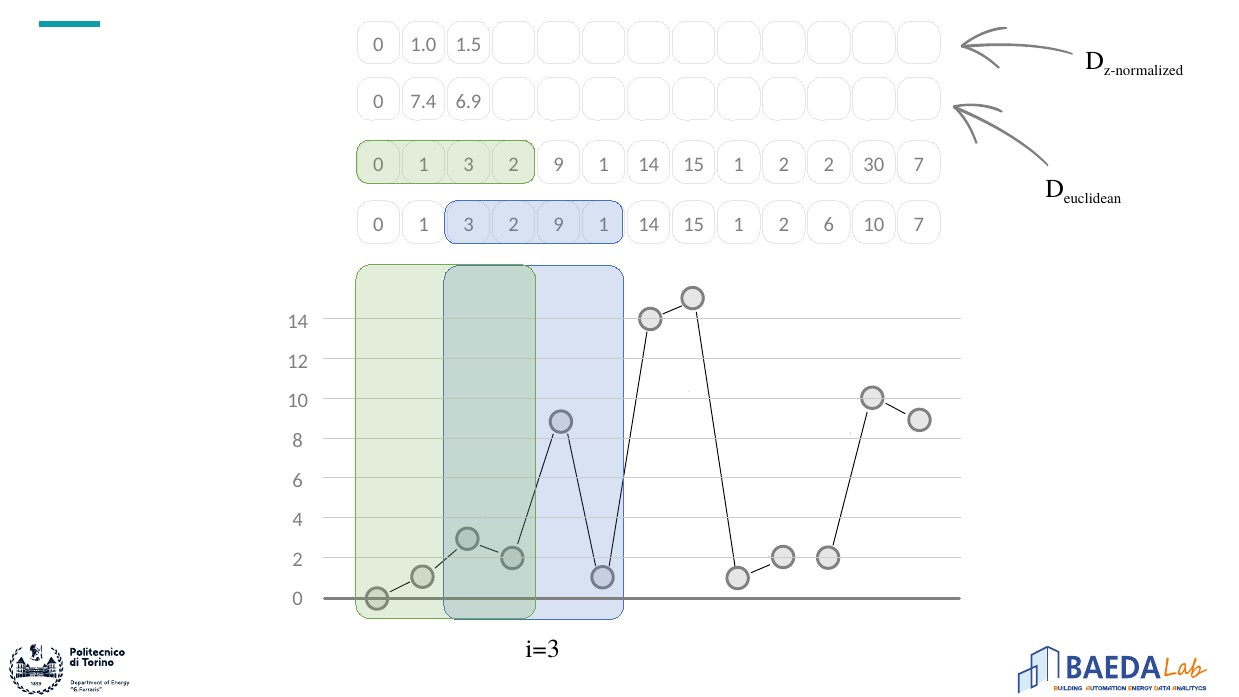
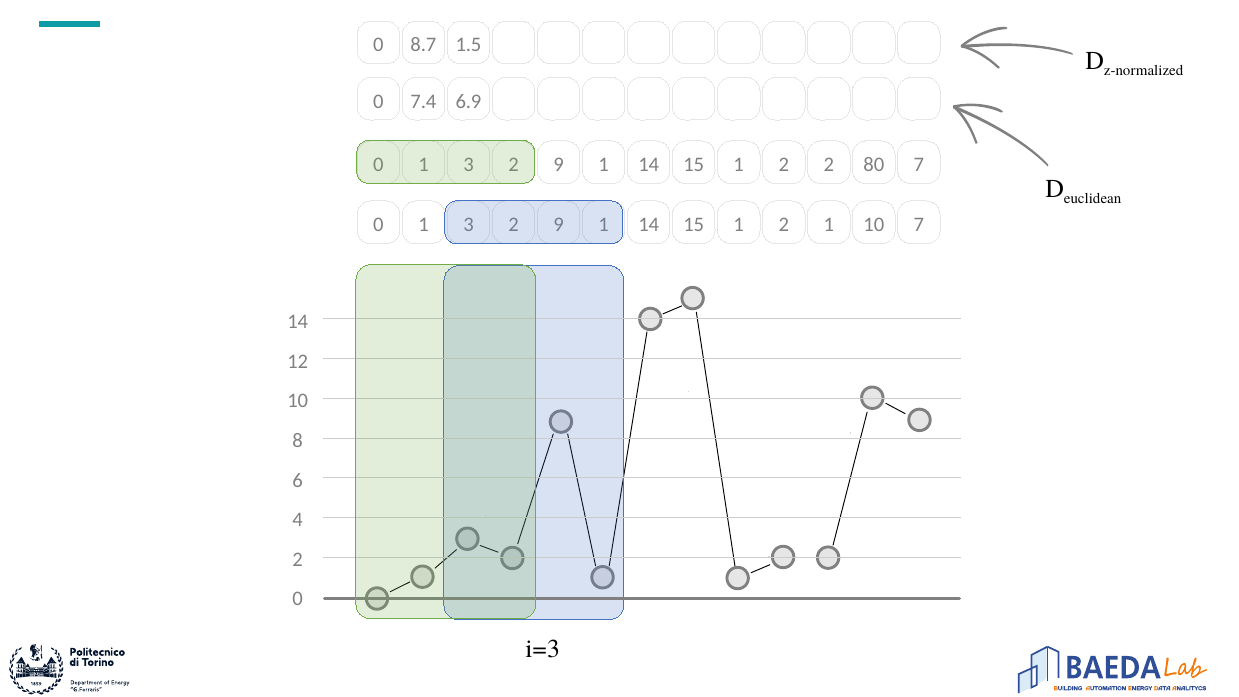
1.0: 1.0 -> 8.7 (423, 45)
30: 30 -> 80 (874, 165)
2 6: 6 -> 1 (829, 225)
